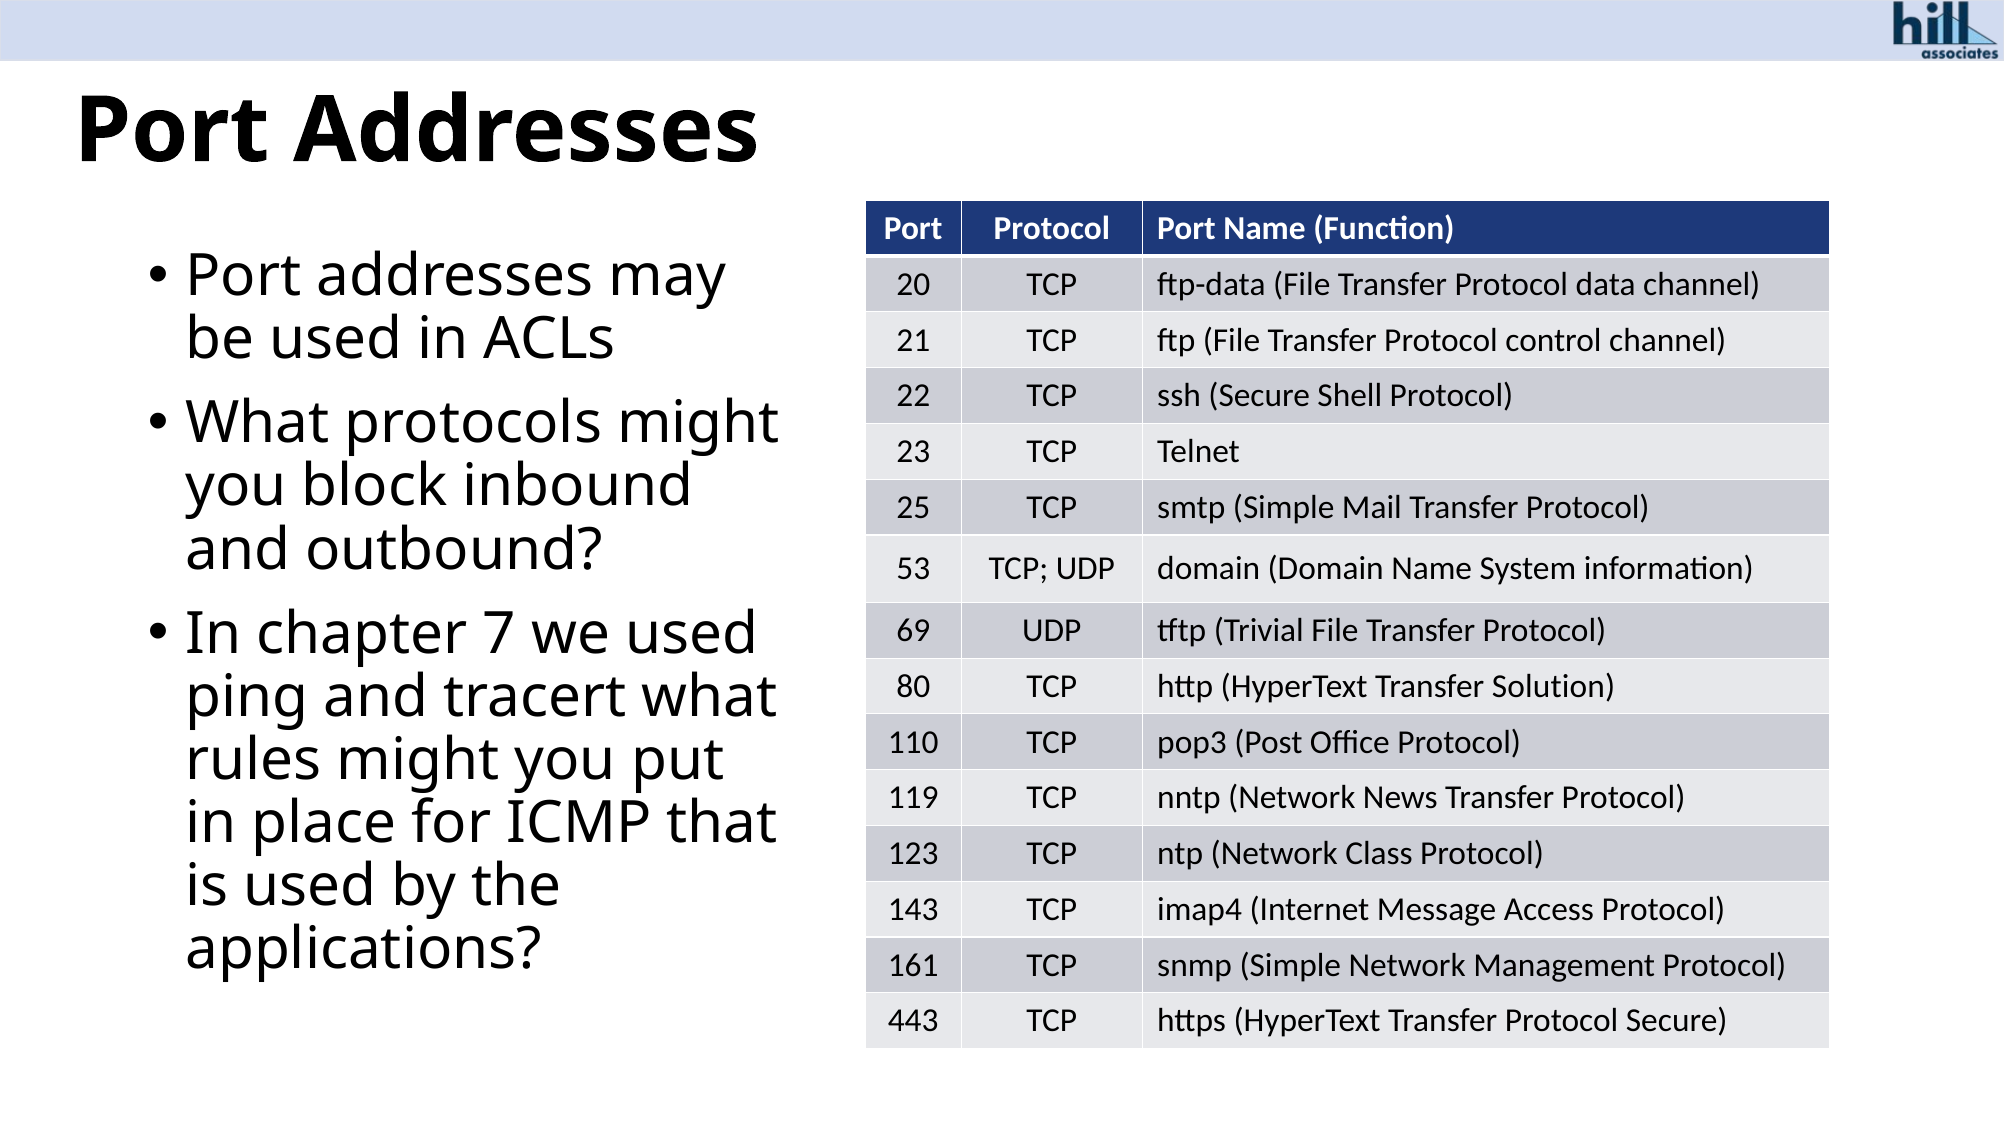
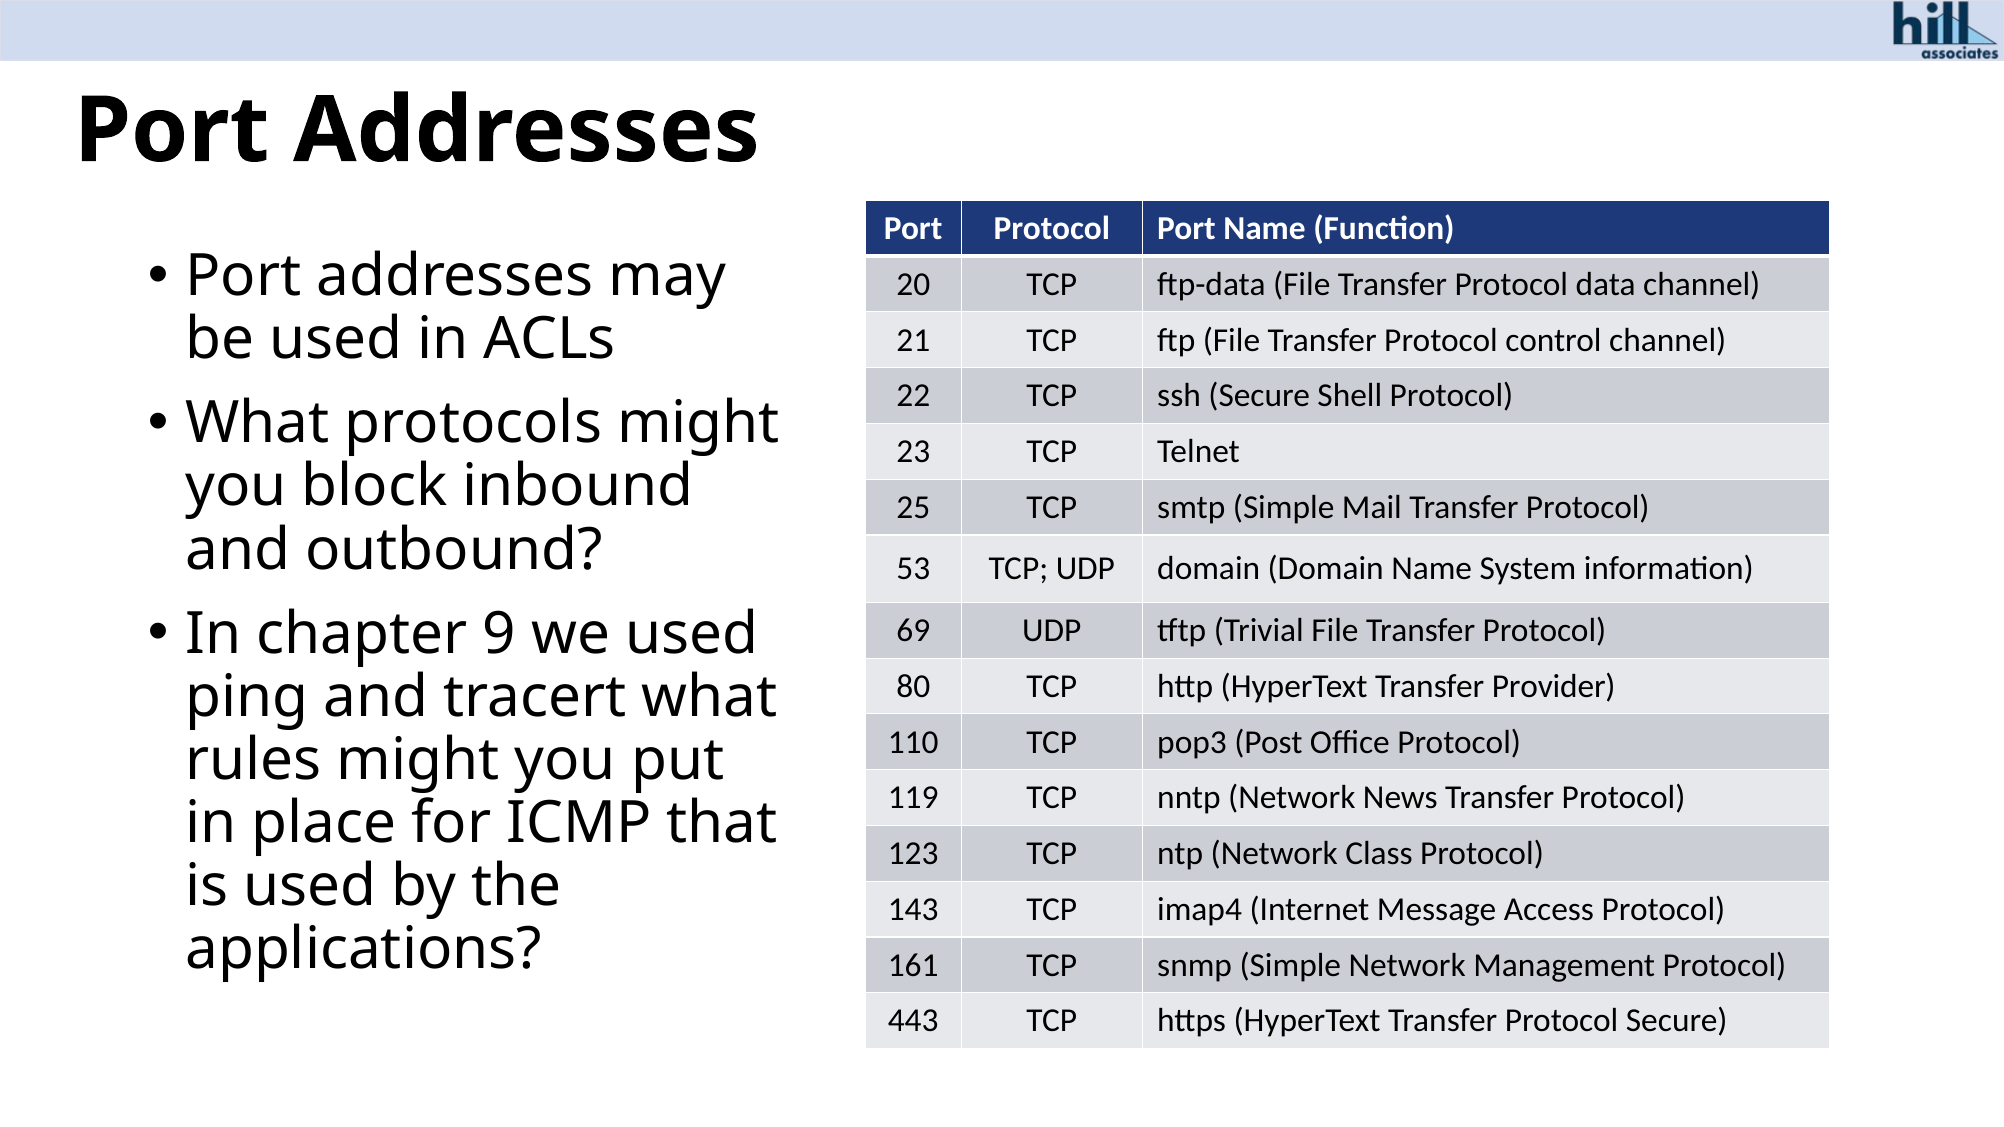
7: 7 -> 9 (499, 634)
Solution: Solution -> Provider (1554, 686)
